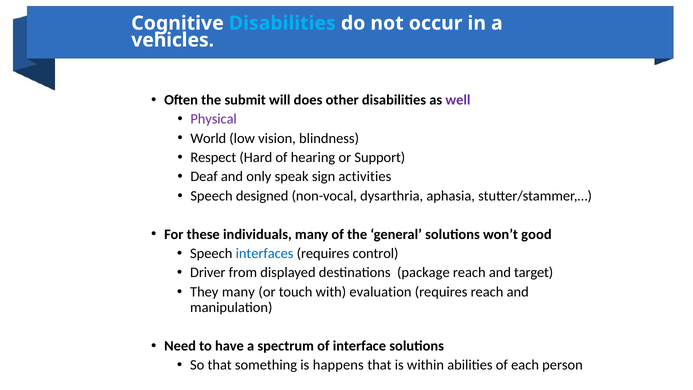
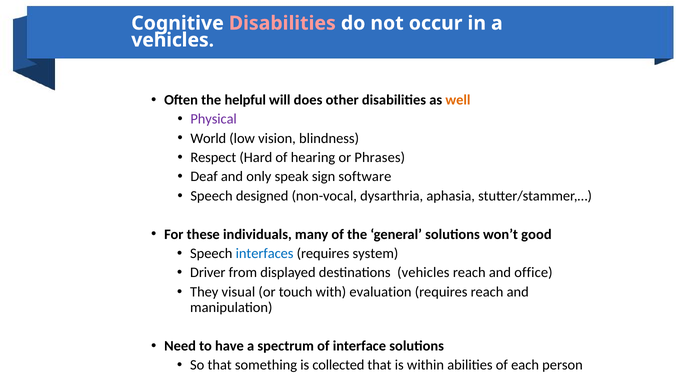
Disabilities colour: light blue -> pink (282, 23)
submit: submit -> helpful (245, 100)
well colour: purple -> orange (458, 100)
Support: Support -> Phrases (380, 157)
activities: activities -> software (365, 177)
control: control -> system (375, 253)
destinations package: package -> vehicles (423, 273)
target: target -> office (533, 273)
They many: many -> visual (238, 292)
happens: happens -> collected (338, 365)
